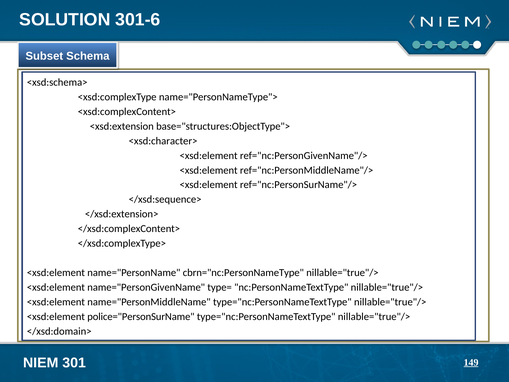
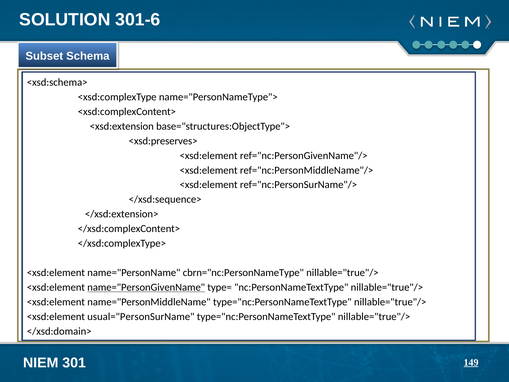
<xsd:character>: <xsd:character> -> <xsd:preserves> (163, 141)
name="PersonGivenName underline: none -> present (146, 287)
police="PersonSurName: police="PersonSurName -> usual="PersonSurName (141, 316)
